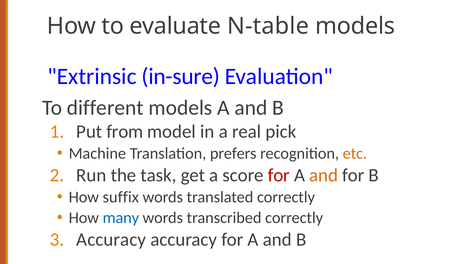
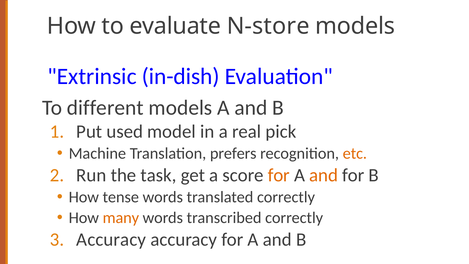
N-table: N-table -> N-store (268, 26)
in-sure: in-sure -> in-dish (181, 76)
from: from -> used (125, 131)
for colour: red -> orange (279, 175)
suffix: suffix -> tense (121, 197)
many colour: blue -> orange (121, 218)
